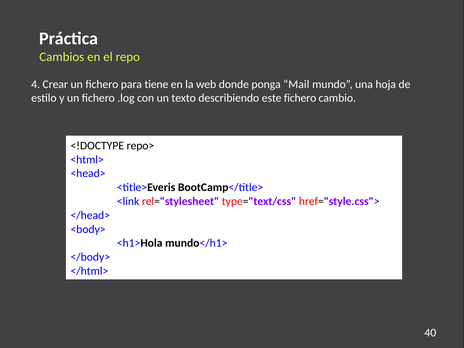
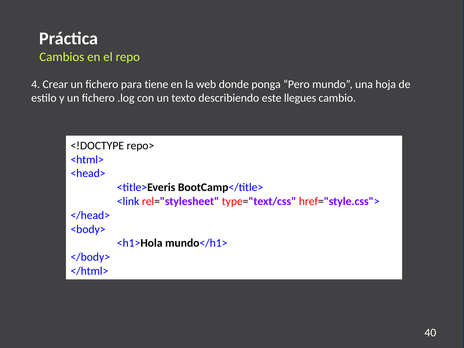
Mail: Mail -> Pero (296, 84)
este fichero: fichero -> llegues (300, 98)
